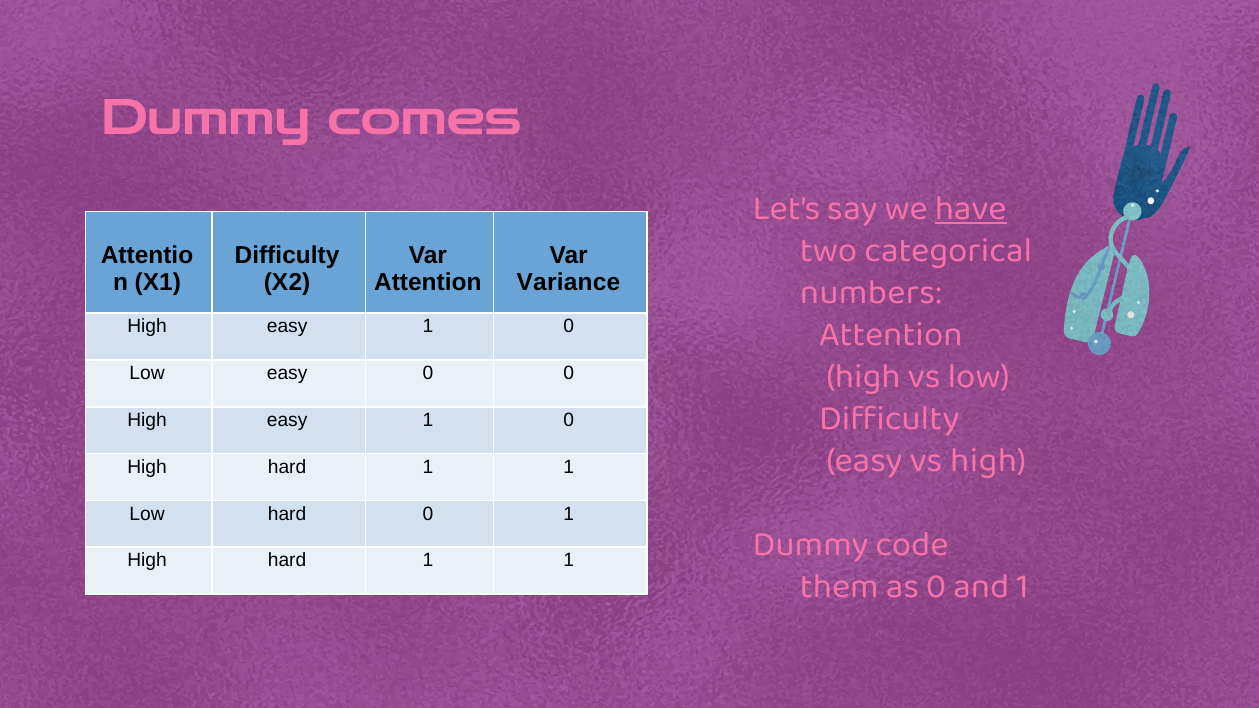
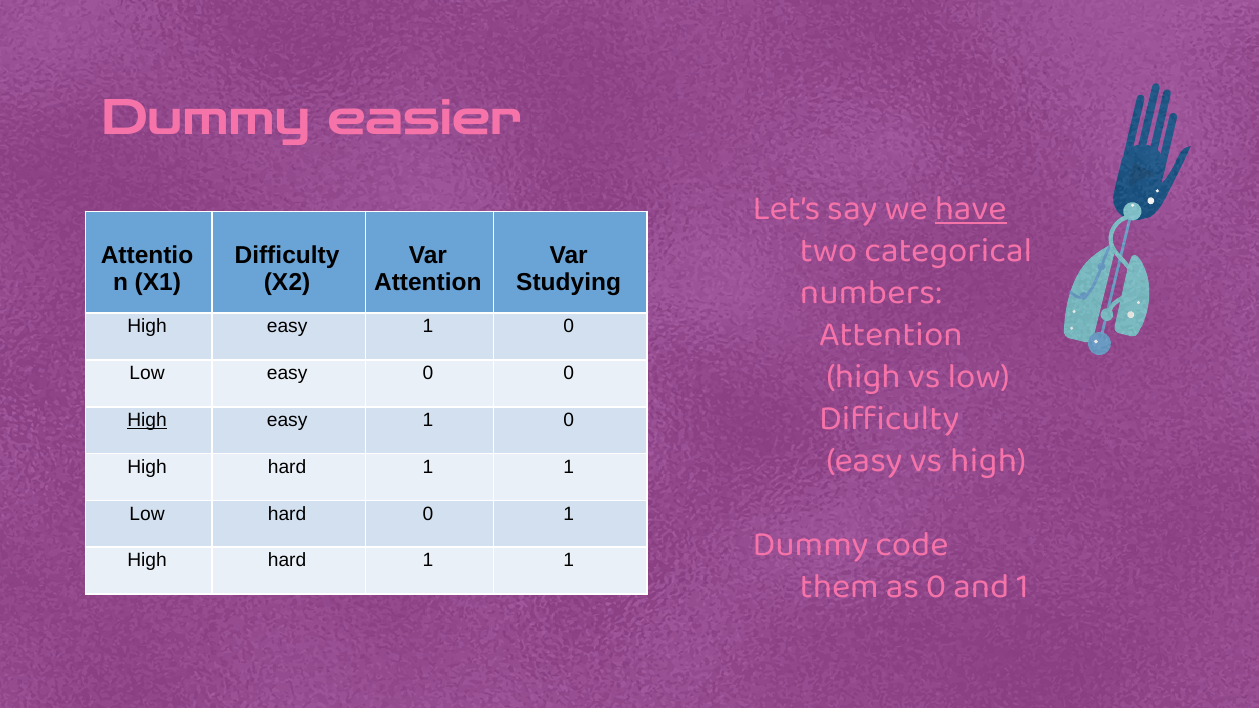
comes: comes -> easier (424, 118)
Variance: Variance -> Studying (569, 283)
High underline: none -> present (147, 420)
